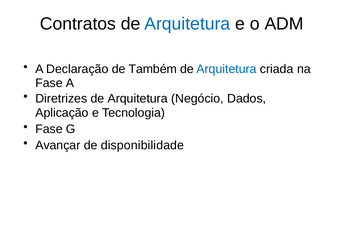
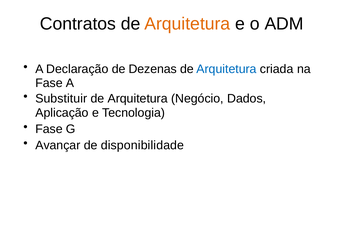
Arquitetura colour: blue -> orange (187, 24)
Também: Também -> Dezenas (153, 69)
Diretrizes: Diretrizes -> Substituir (61, 98)
